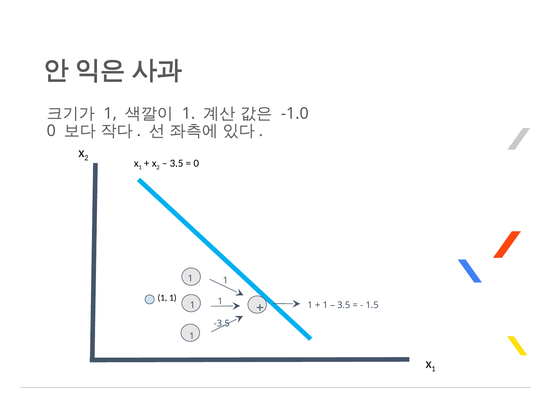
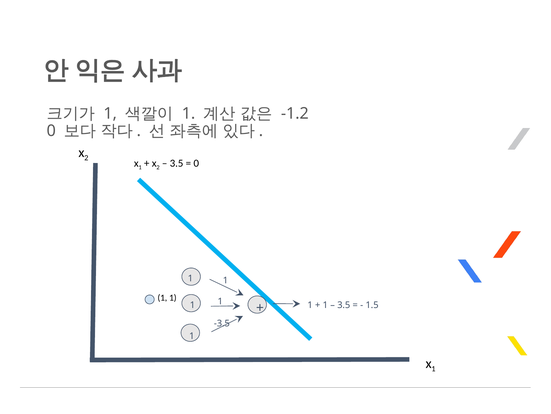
-1.0: -1.0 -> -1.2 (295, 113)
